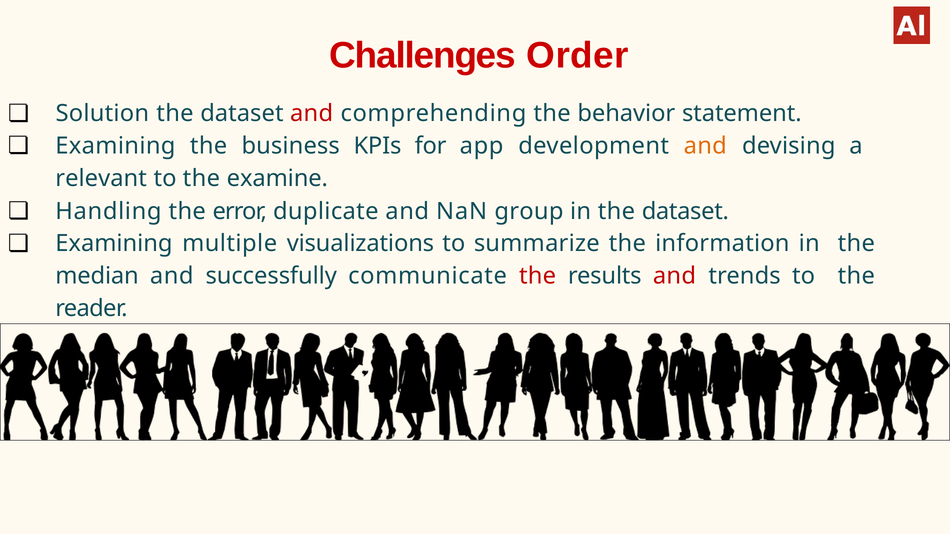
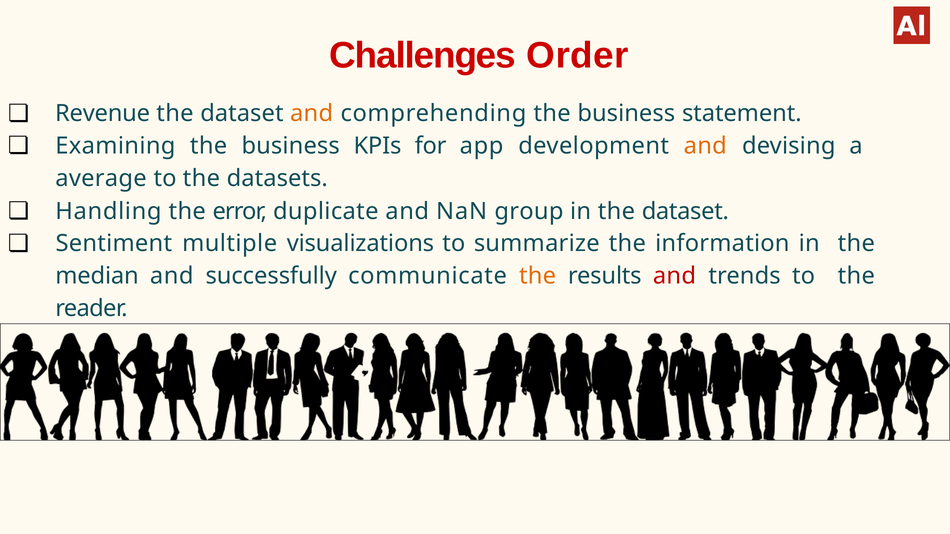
Solution: Solution -> Revenue (103, 114)
and colour: red -> orange (312, 114)
comprehending the behavior: behavior -> business (626, 114)
relevant: relevant -> average (101, 179)
examine: examine -> datasets (277, 179)
Examining: Examining -> Sentiment (114, 244)
the colour: red -> orange (538, 276)
